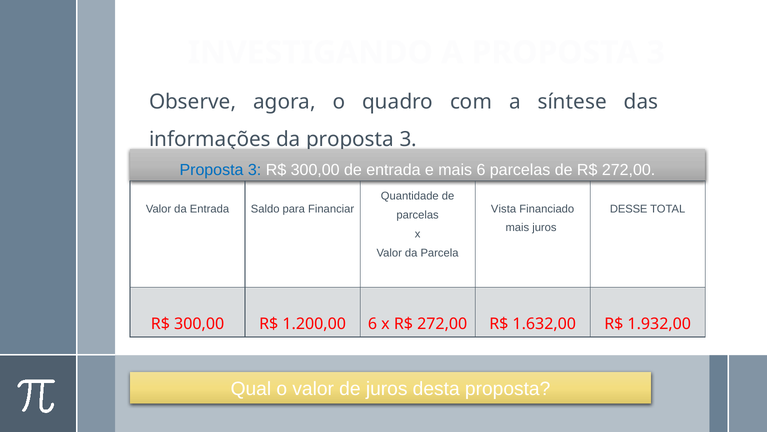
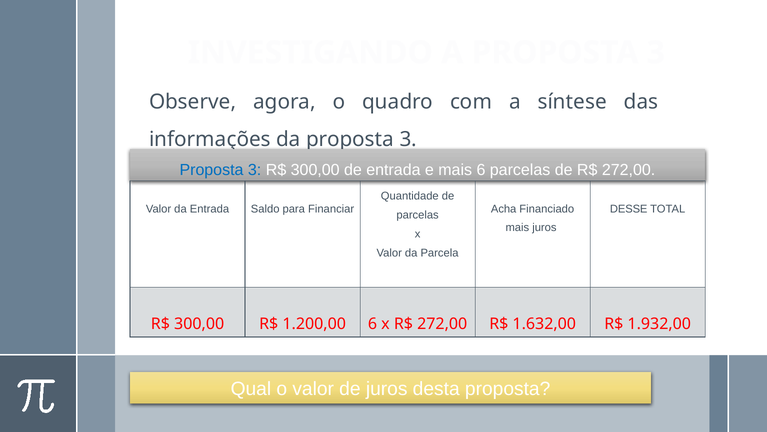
Vista: Vista -> Acha (504, 209)
